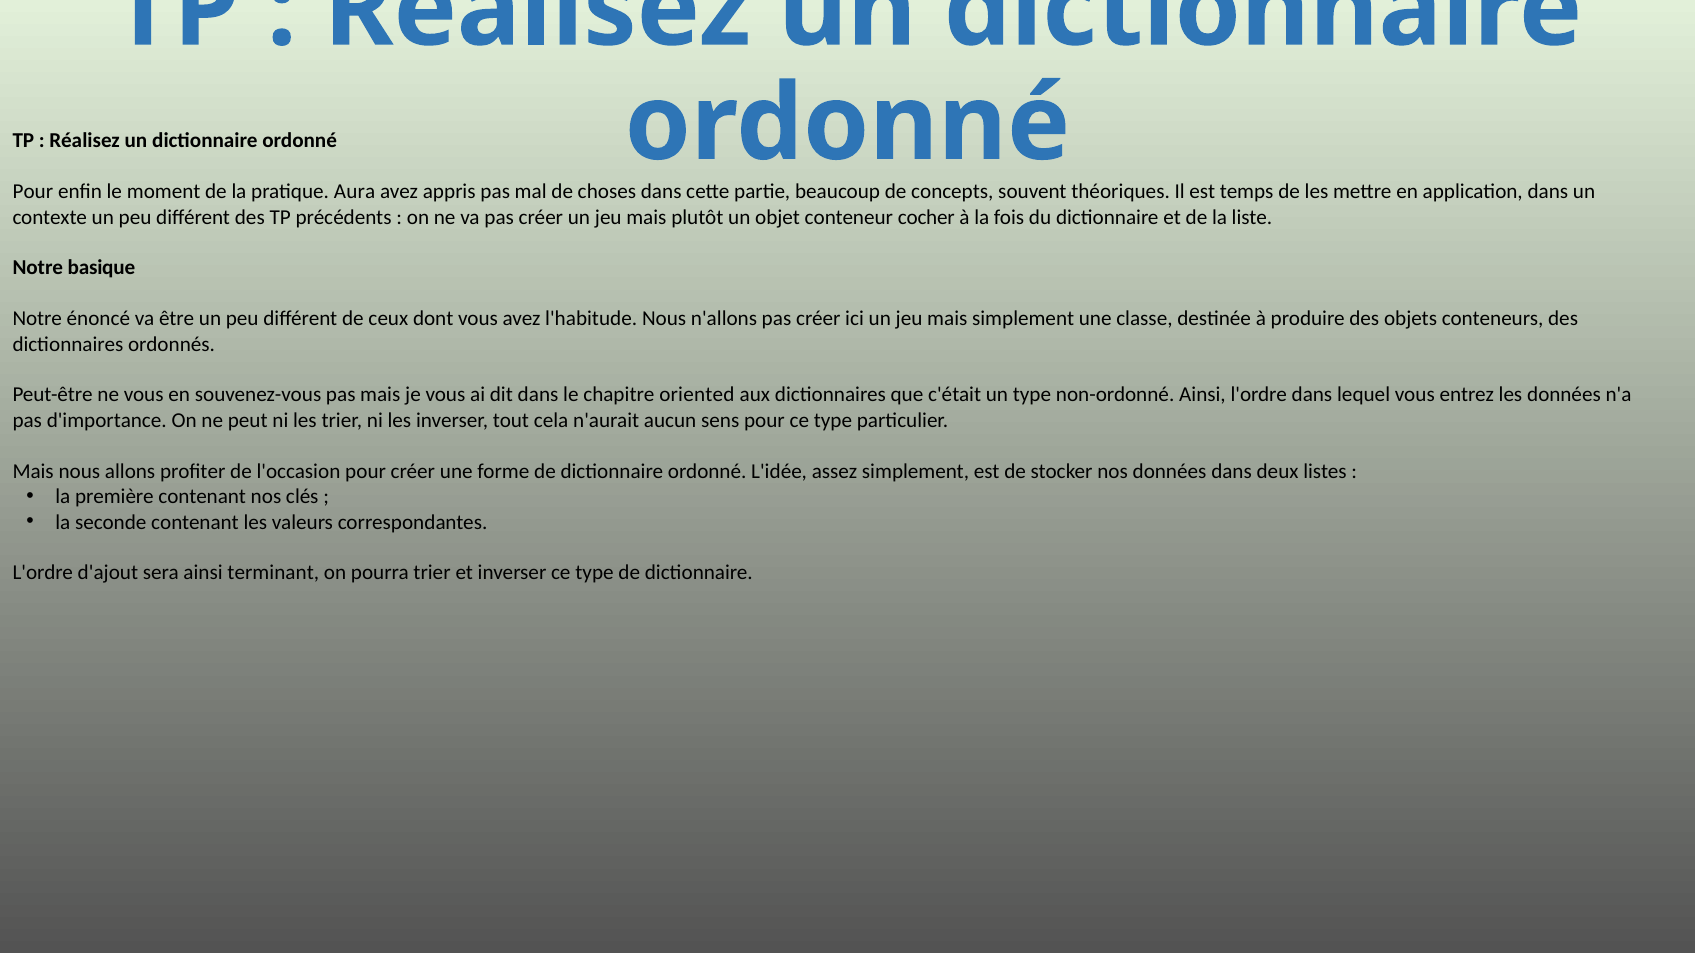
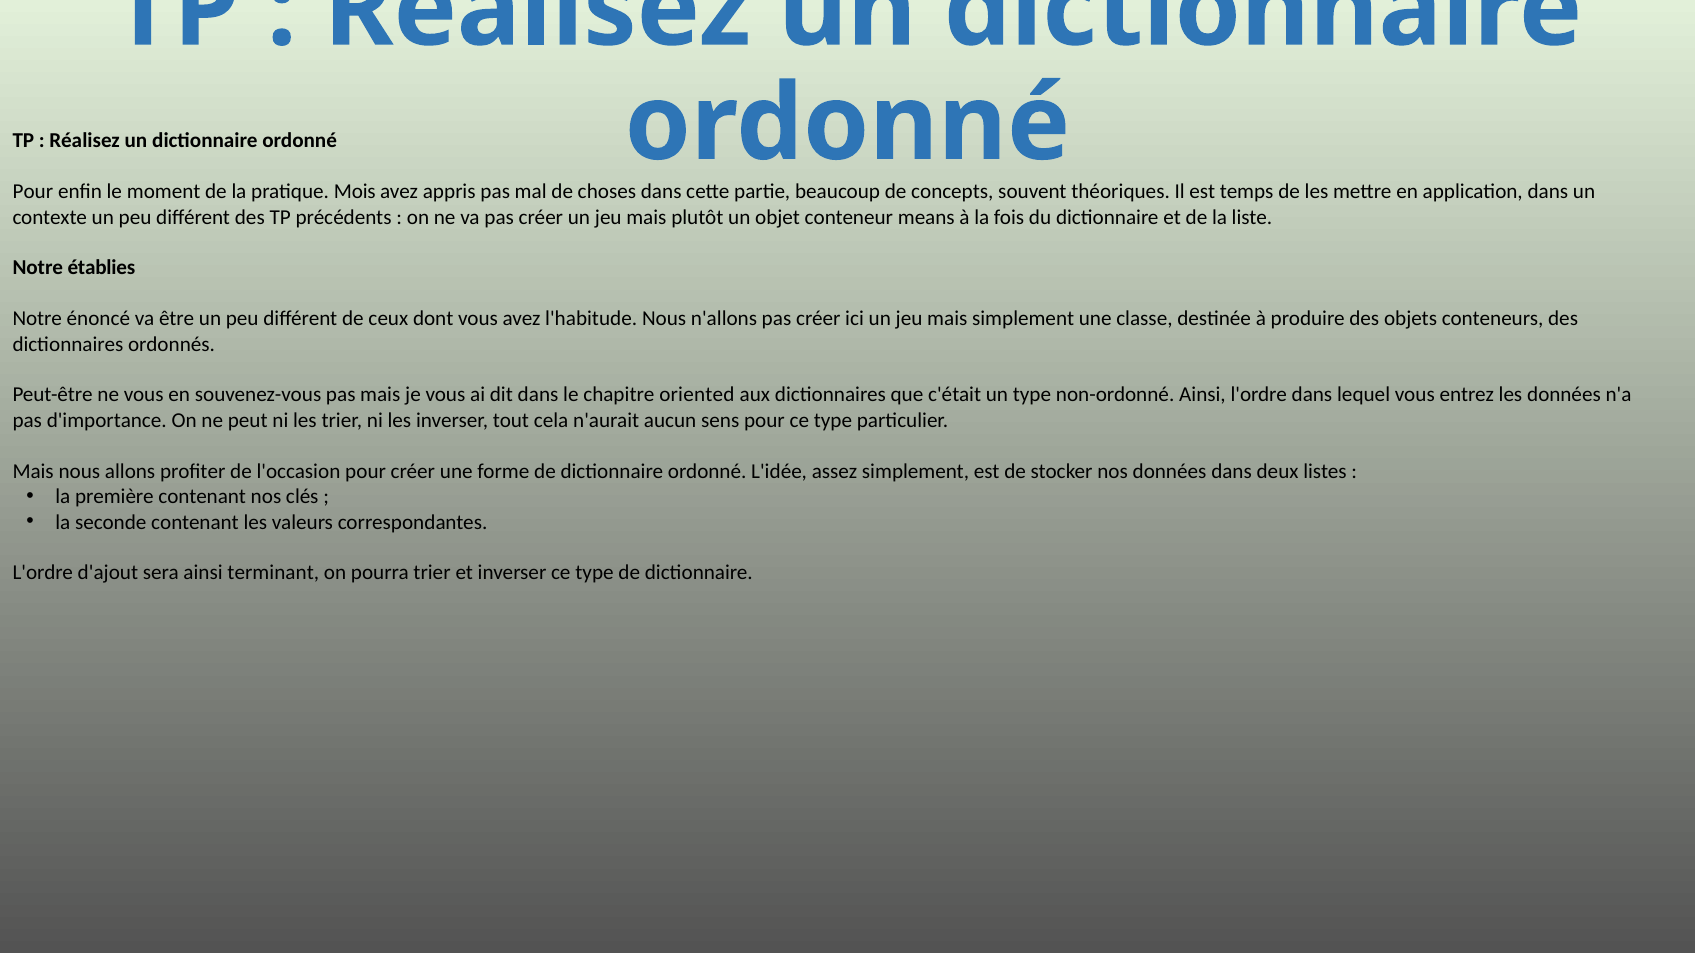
Aura: Aura -> Mois (355, 192)
cocher: cocher -> means (926, 217)
basique: basique -> établies (101, 268)
